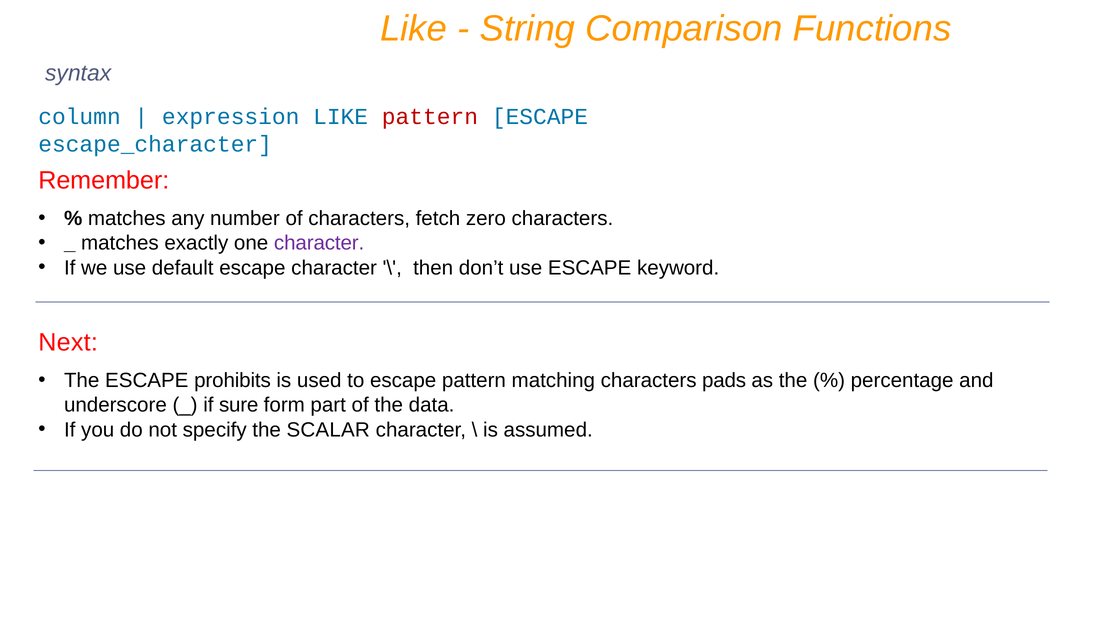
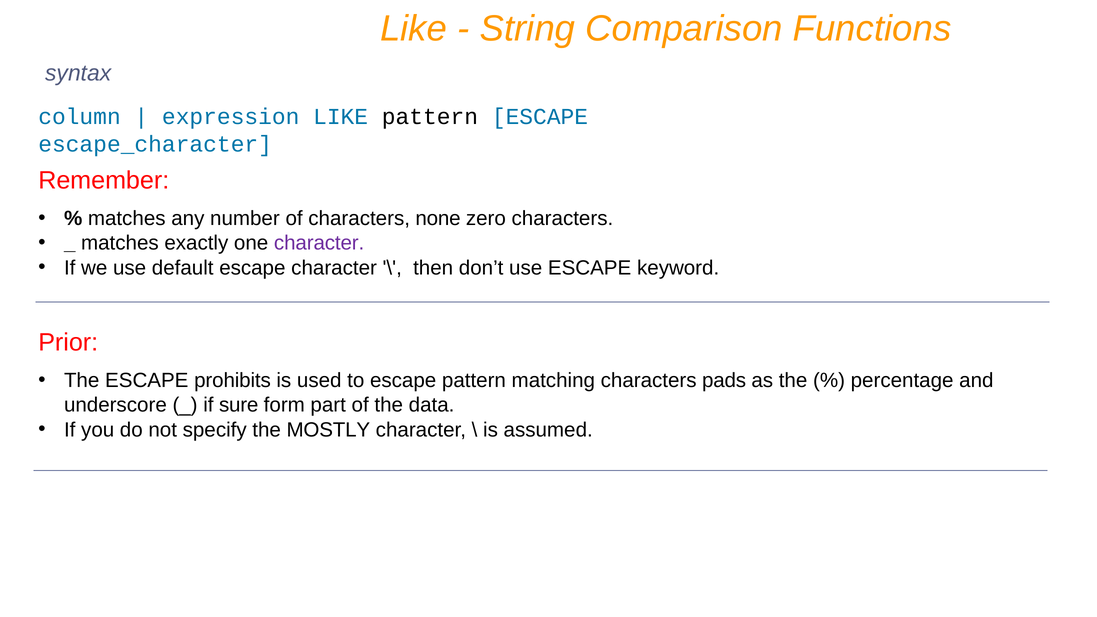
pattern colour: red -> black (430, 117)
fetch: fetch -> none (438, 218)
Next: Next -> Prior (68, 342)
SCALAR: SCALAR -> MOSTLY (328, 430)
